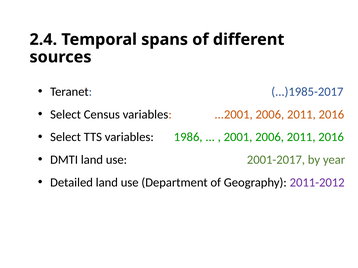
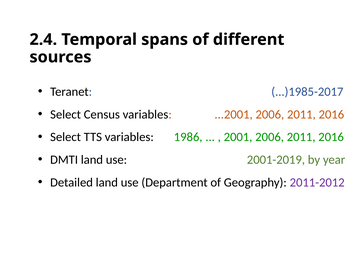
2001-2017: 2001-2017 -> 2001-2019 (276, 160)
